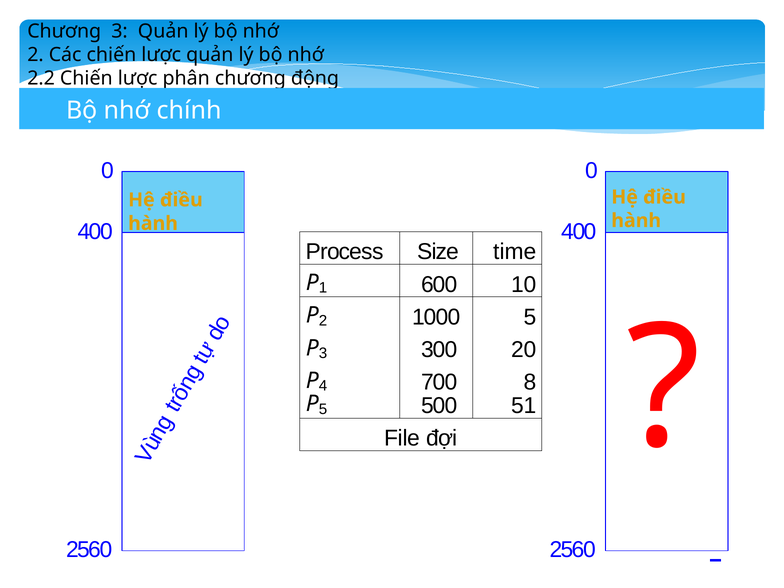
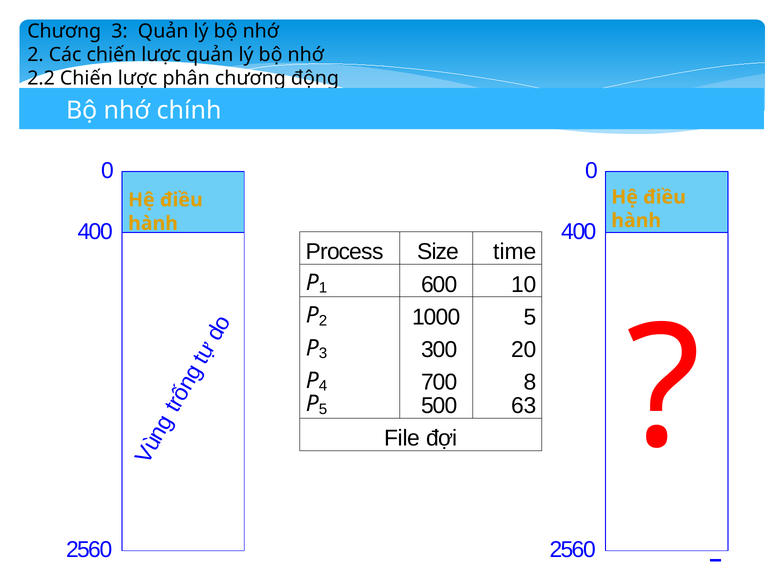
51: 51 -> 63 (524, 406)
